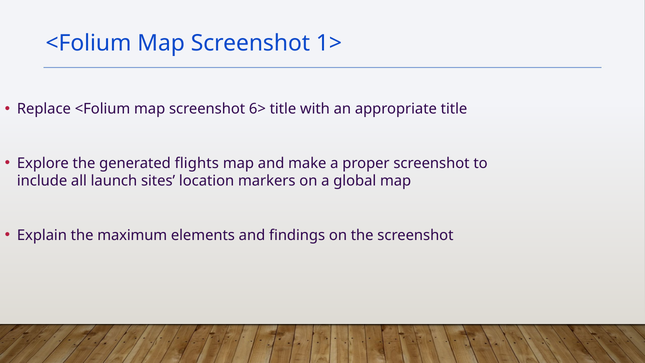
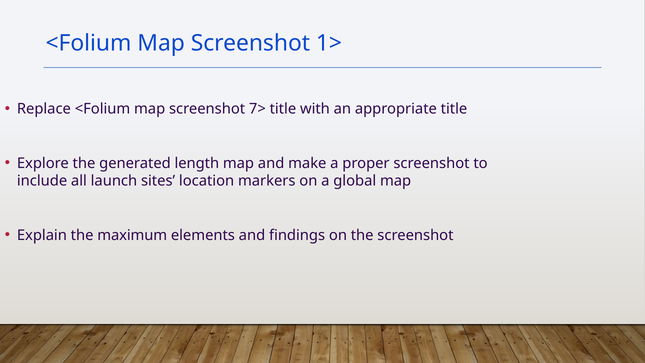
6>: 6> -> 7> (257, 109)
flights: flights -> length (197, 163)
